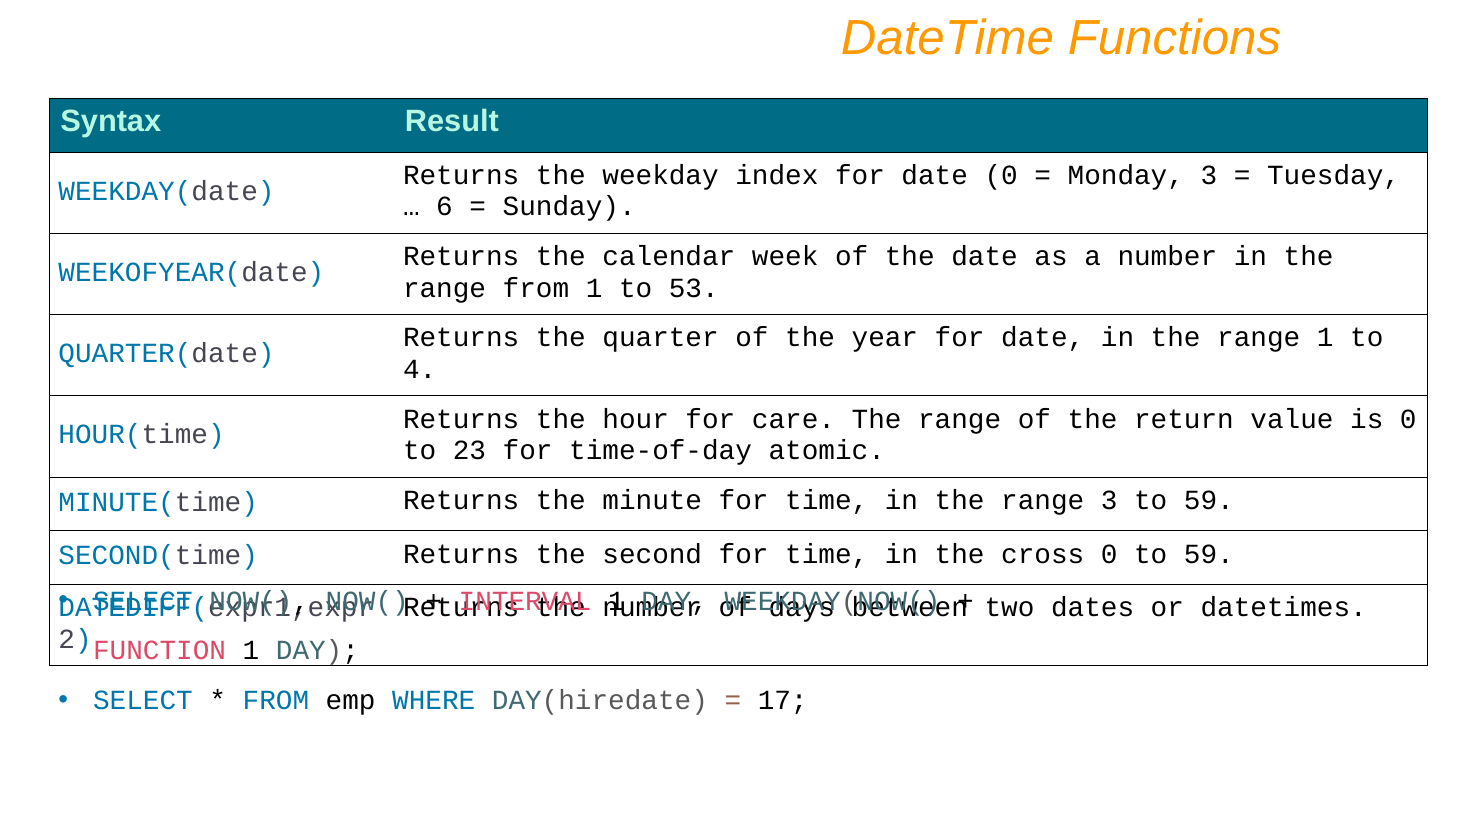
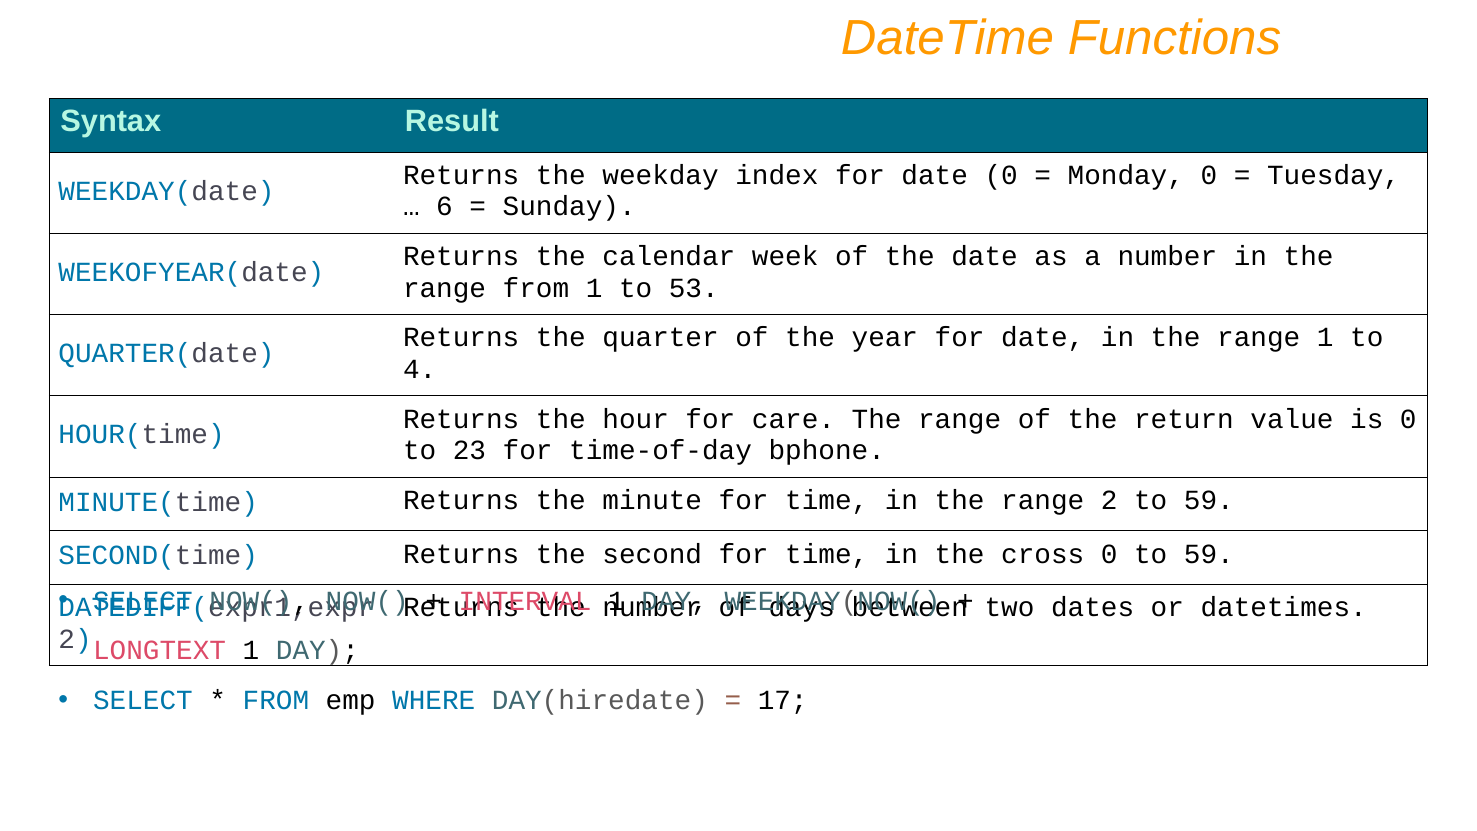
Monday 3: 3 -> 0 (1209, 175)
atomic: atomic -> bphone (827, 450)
range 3: 3 -> 2 (1109, 500)
FUNCTION: FUNCTION -> LONGTEXT (160, 651)
